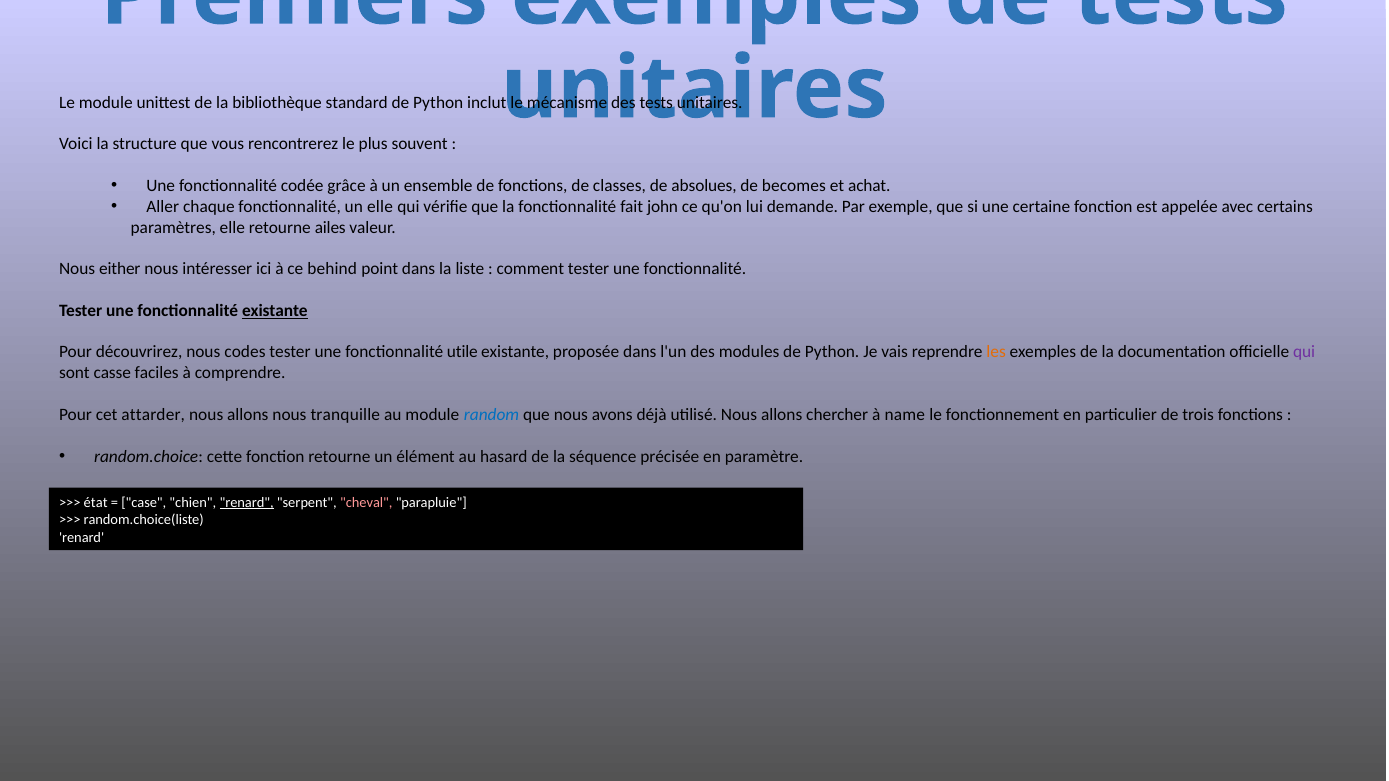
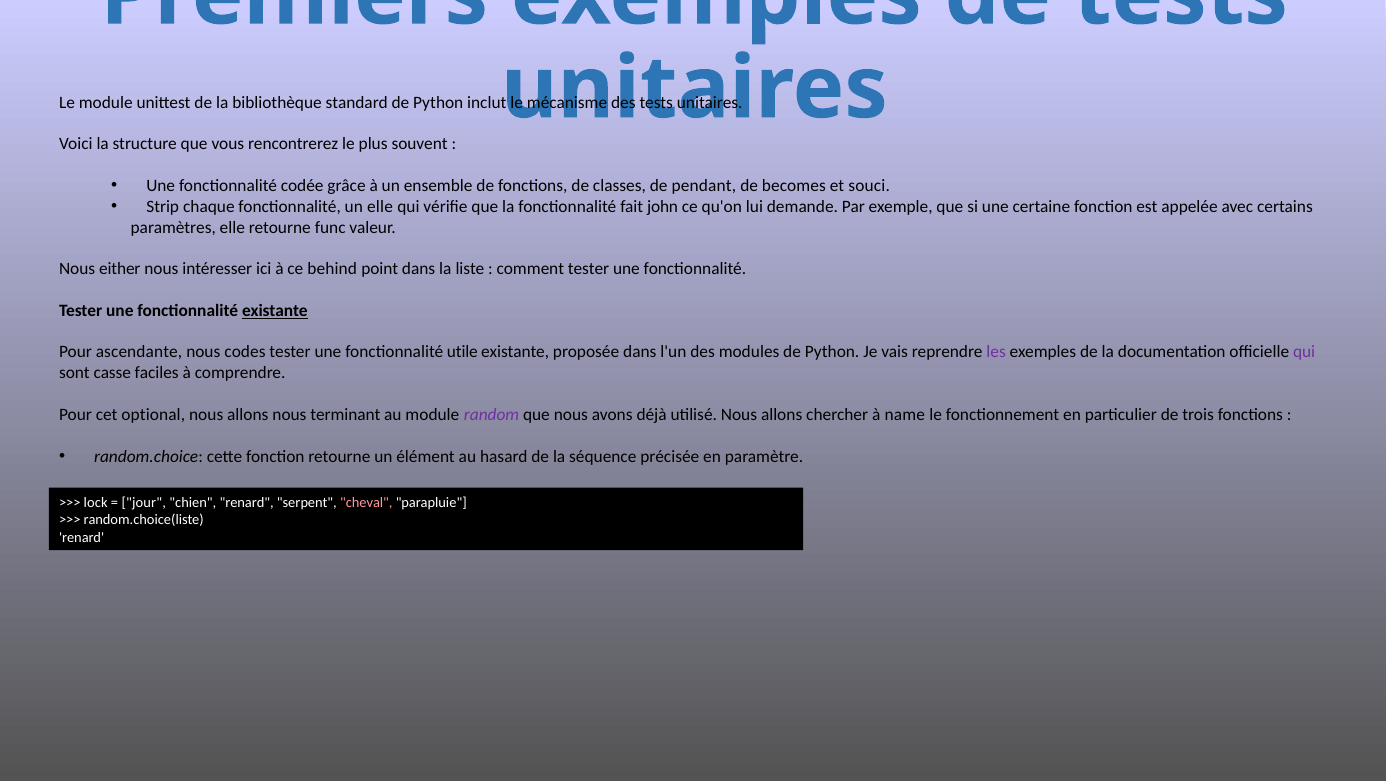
absolues: absolues -> pendant (704, 186)
achat: achat -> souci (869, 186)
Aller: Aller -> Strip (163, 207)
ailes: ailes -> func (330, 227)
découvrirez: découvrirez -> ascendante (139, 352)
les colour: orange -> purple (996, 352)
attarder: attarder -> optional (153, 415)
tranquille: tranquille -> terminant (345, 415)
random colour: blue -> purple (492, 415)
état: état -> lock (96, 503)
case: case -> jour (144, 503)
renard underline: present -> none (247, 503)
